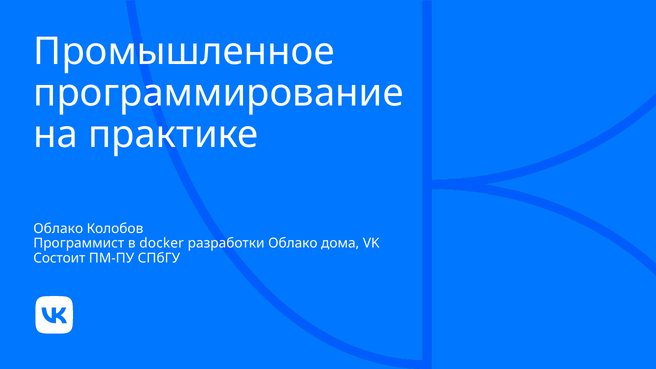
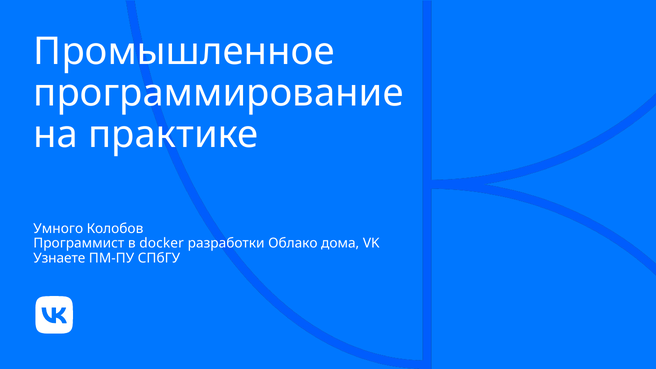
Облако: Облако -> Умного (58, 229)
Состоит: Состоит -> Узнаете (59, 258)
